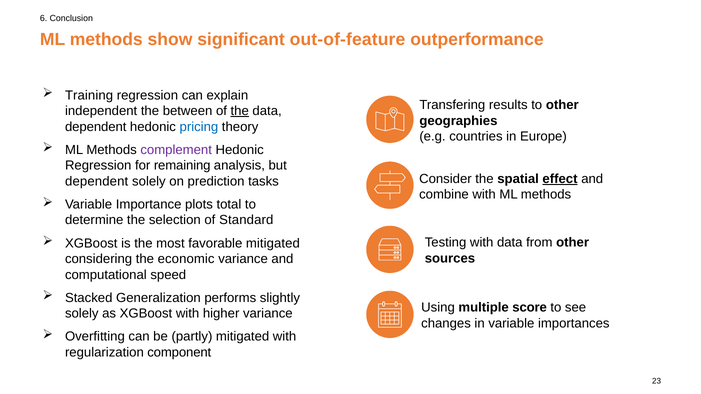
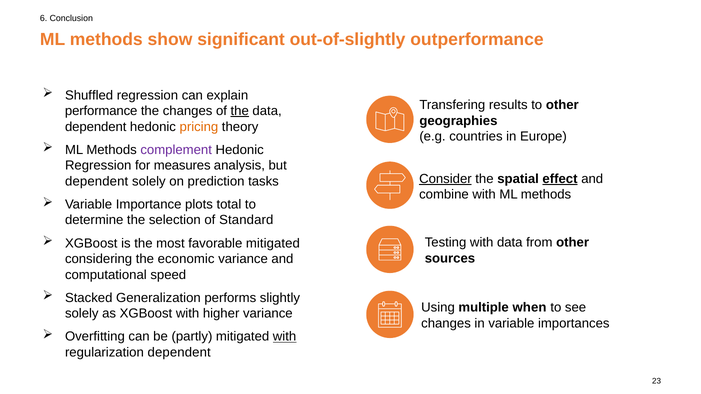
out-of-feature: out-of-feature -> out-of-slightly (348, 39)
Training: Training -> Shuffled (89, 95)
independent: independent -> performance (101, 111)
the between: between -> changes (188, 111)
pricing colour: blue -> orange (199, 127)
remaining: remaining -> measures (182, 166)
Consider underline: none -> present (445, 179)
score: score -> when (529, 308)
with underline: none -> present (285, 337)
regularization component: component -> dependent (179, 353)
